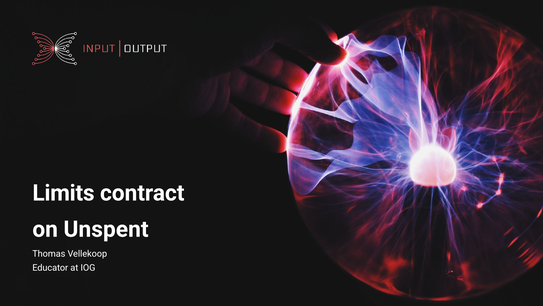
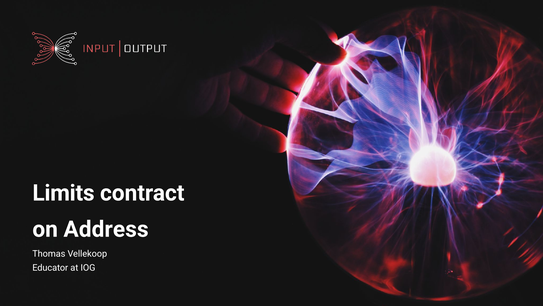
Unspent: Unspent -> Address (106, 229)
